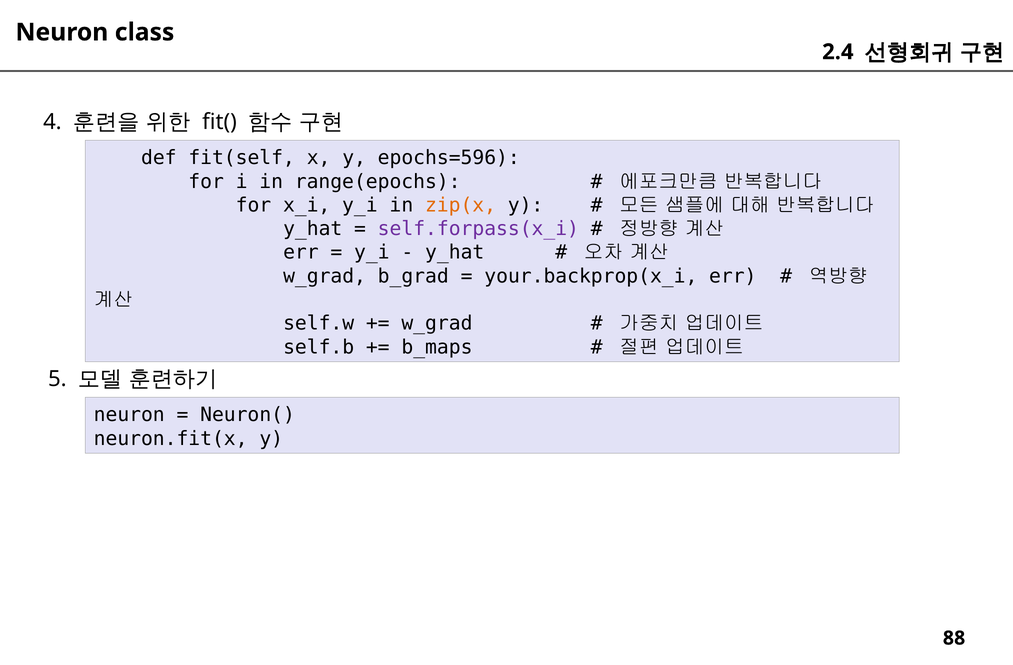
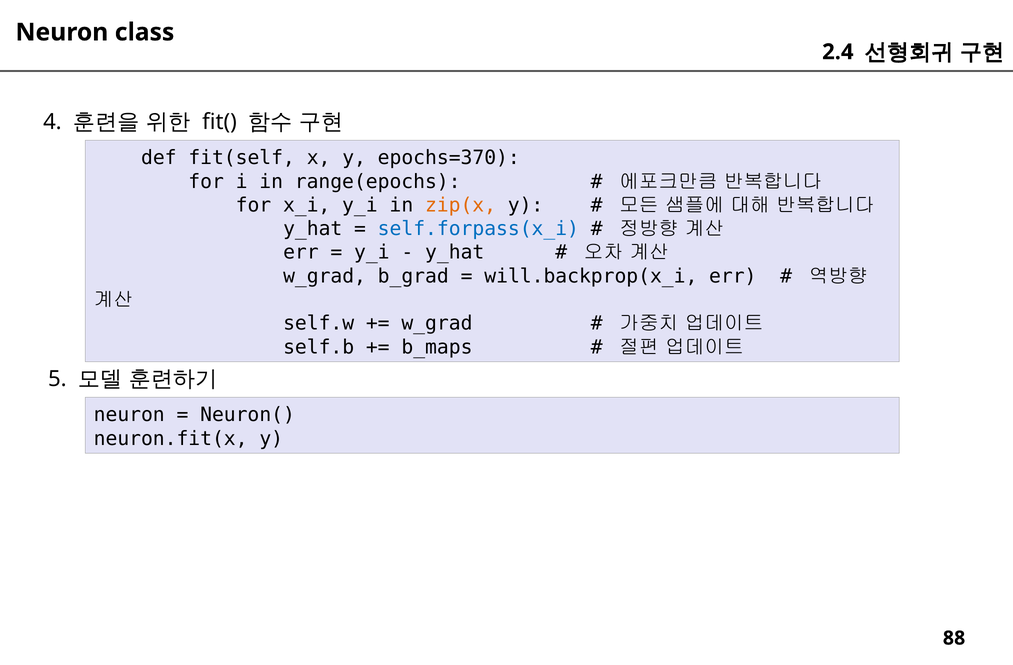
epochs=596: epochs=596 -> epochs=370 (449, 158)
self.forpass(x_i colour: purple -> blue (478, 229)
your.backprop(x_i: your.backprop(x_i -> will.backprop(x_i (591, 276)
